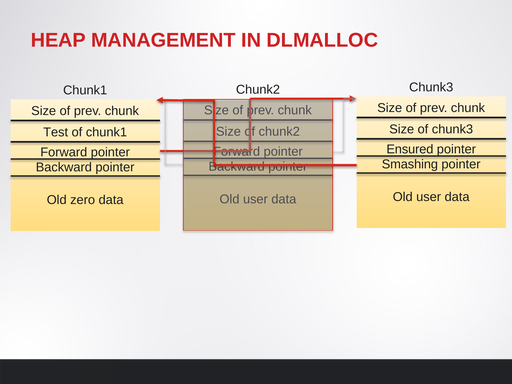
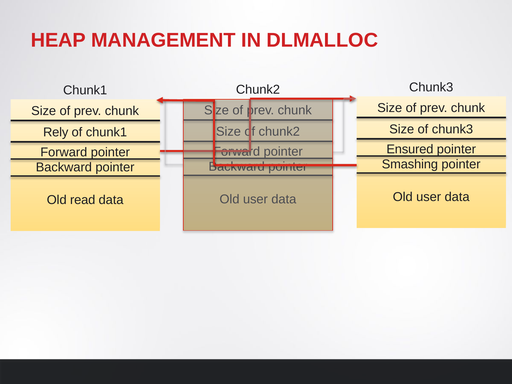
Test: Test -> Rely (56, 132)
zero: zero -> read (83, 200)
